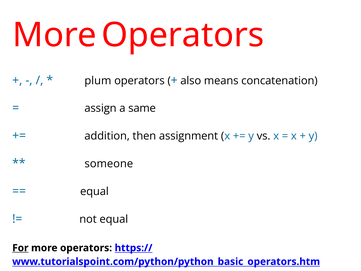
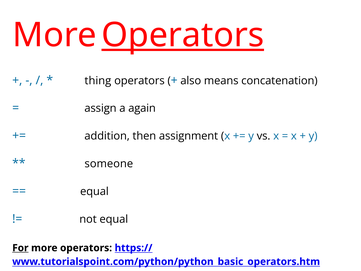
Operators underline: none -> present (183, 35)
plum: plum -> thing (98, 81)
same: same -> again (142, 108)
